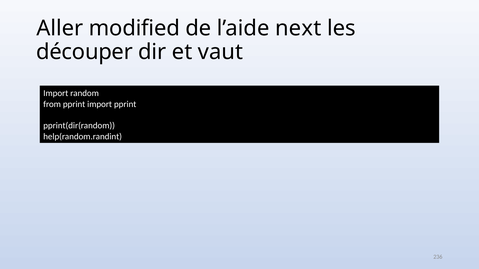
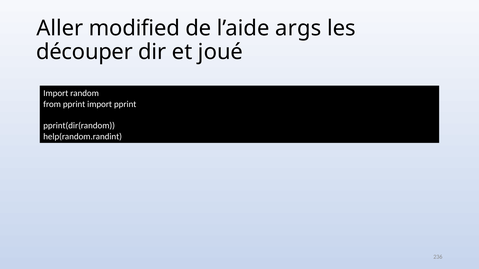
next: next -> args (298, 28)
vaut: vaut -> joué (220, 52)
